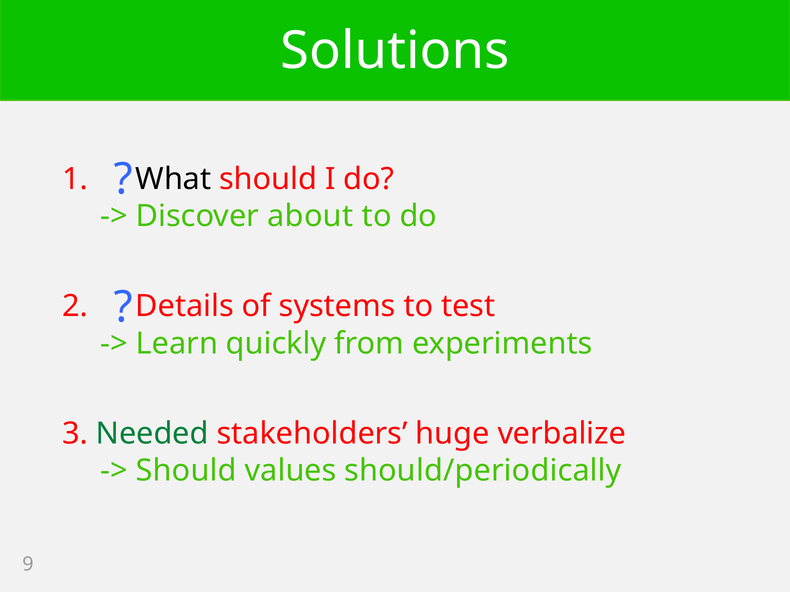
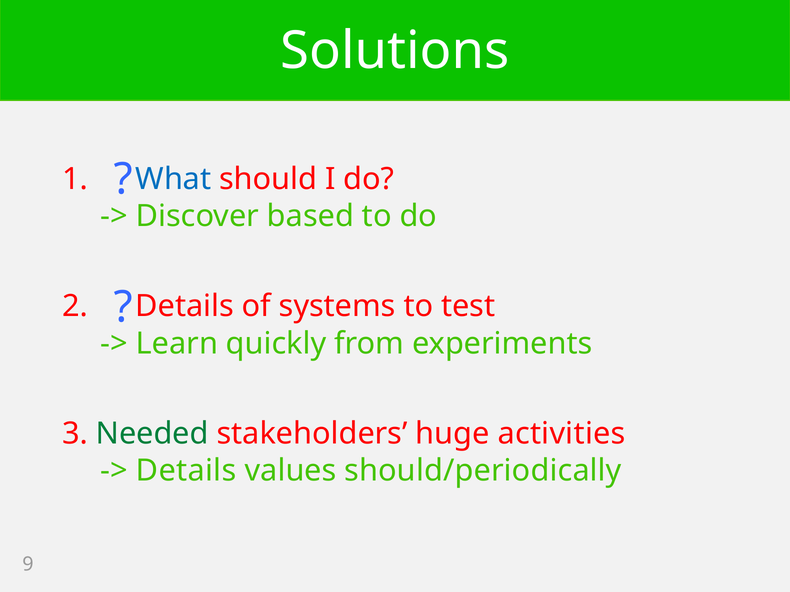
What colour: black -> blue (173, 179)
about: about -> based (311, 216)
verbalize: verbalize -> activities (562, 434)
Should: Should -> Details (186, 471)
